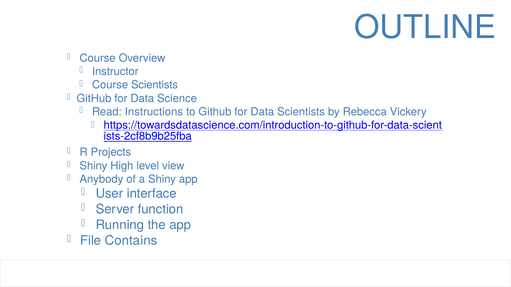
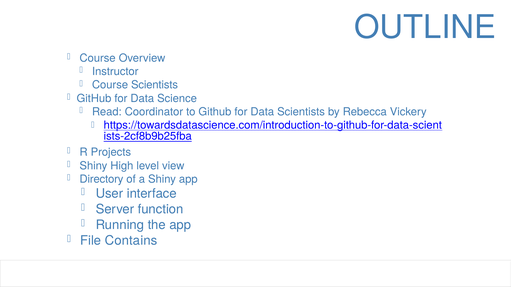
Instructions: Instructions -> Coordinator (154, 112)
Anybody: Anybody -> Directory (101, 179)
